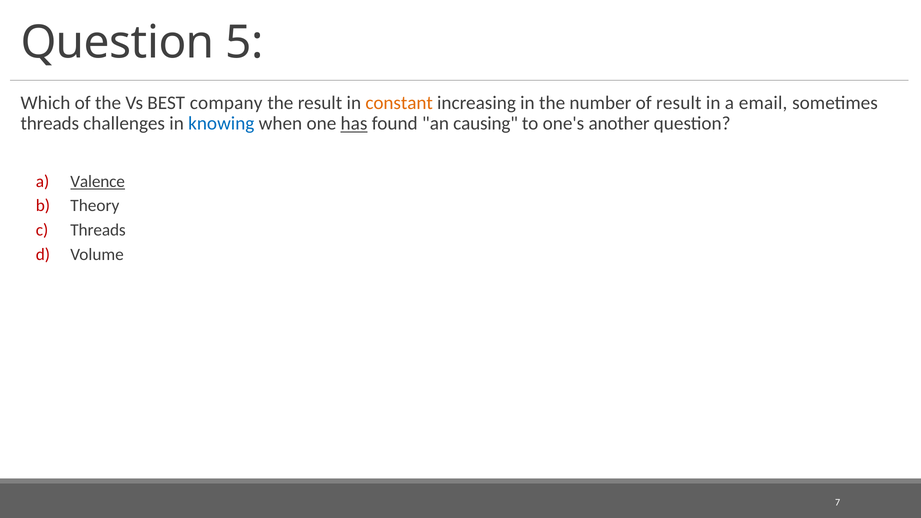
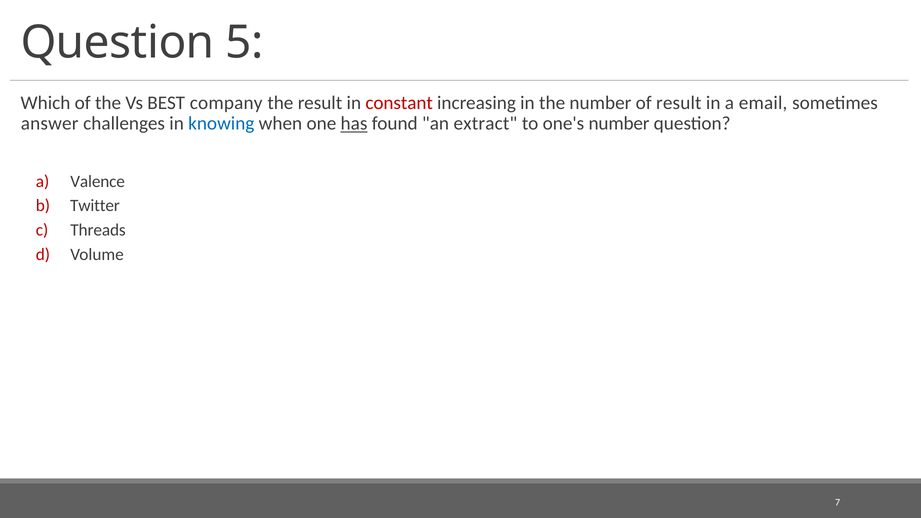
constant colour: orange -> red (399, 103)
threads: threads -> answer (50, 124)
causing: causing -> extract (485, 124)
one's another: another -> number (619, 124)
Valence underline: present -> none (98, 181)
Theory: Theory -> Twitter (95, 206)
